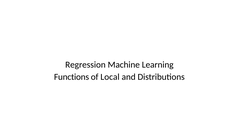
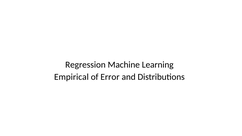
Functions: Functions -> Empirical (71, 77)
Local: Local -> Error (110, 77)
